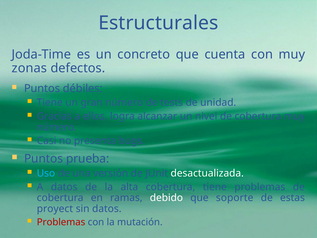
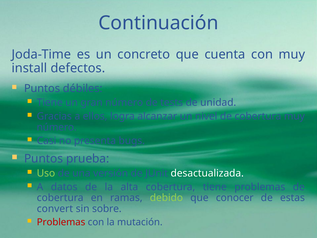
Estructurales: Estructurales -> Continuación (158, 23)
zonas: zonas -> install (29, 68)
Uso colour: light blue -> light green (46, 173)
debido colour: white -> light green (166, 198)
soporte: soporte -> conocer (235, 198)
proyect: proyect -> convert (55, 209)
sin datos: datos -> sobre (107, 209)
